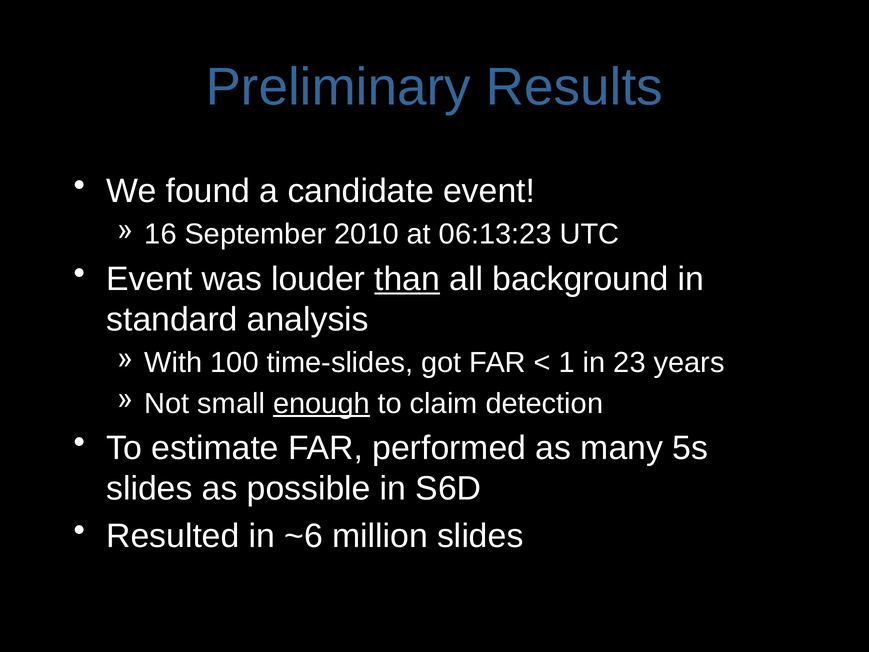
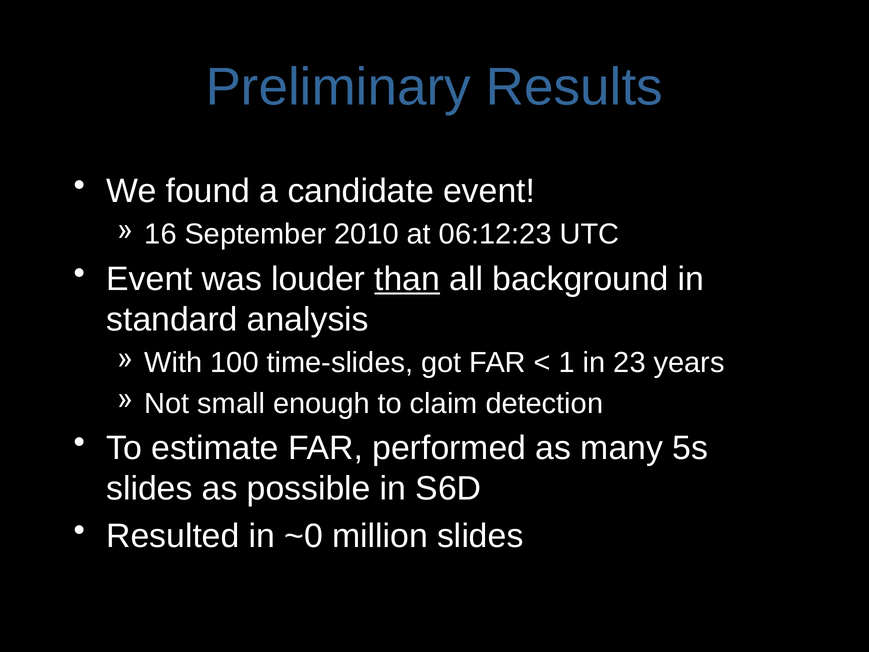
06:13:23: 06:13:23 -> 06:12:23 (495, 234)
enough underline: present -> none (321, 403)
~6: ~6 -> ~0 (304, 536)
